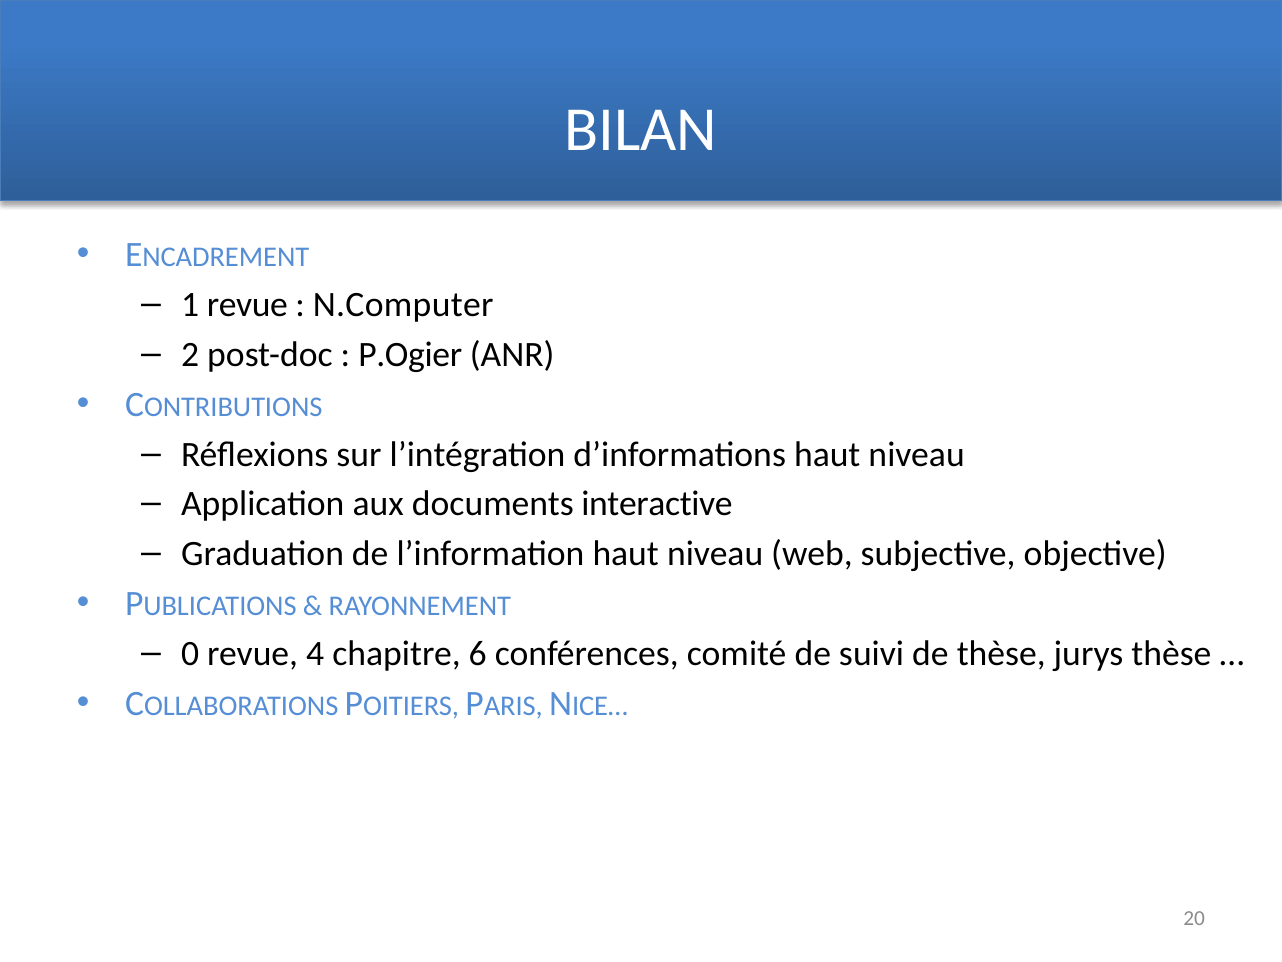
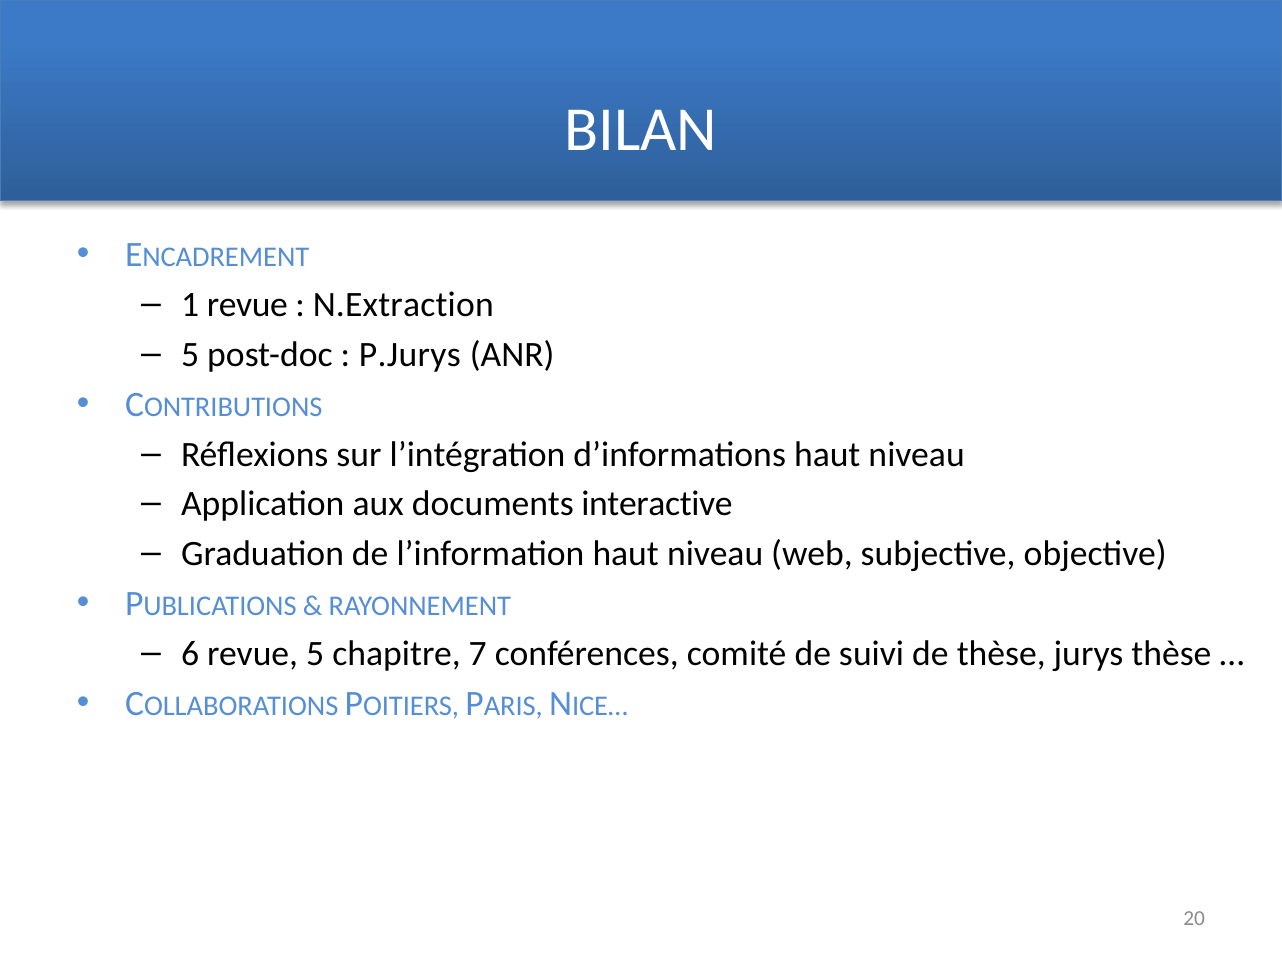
N.Computer: N.Computer -> N.Extraction (403, 305)
2: 2 -> 5 (190, 354)
P.Ogier: P.Ogier -> P.Jurys (410, 354)
0: 0 -> 6 (190, 654)
revue 4: 4 -> 5 (315, 654)
6: 6 -> 7 (478, 654)
